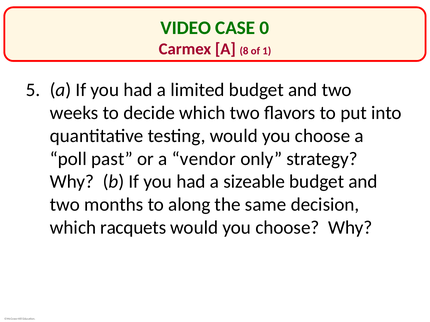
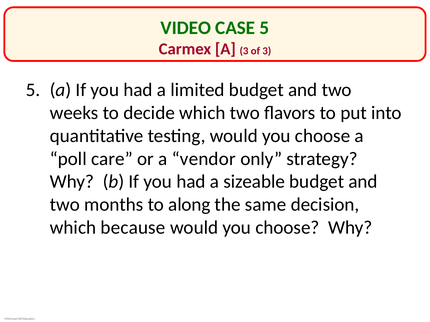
CASE 0: 0 -> 5 (264, 28)
A 8: 8 -> 3 (244, 51)
of 1: 1 -> 3 (267, 51)
past: past -> care (112, 159)
racquets: racquets -> because (133, 228)
